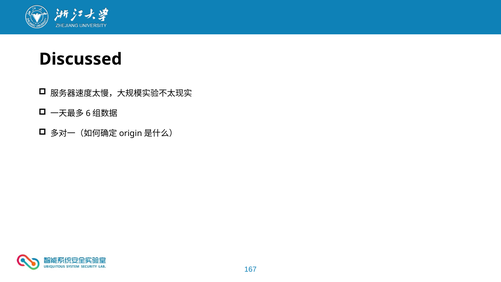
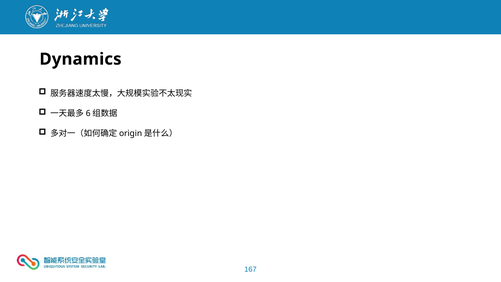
Discussed: Discussed -> Dynamics (80, 59)
